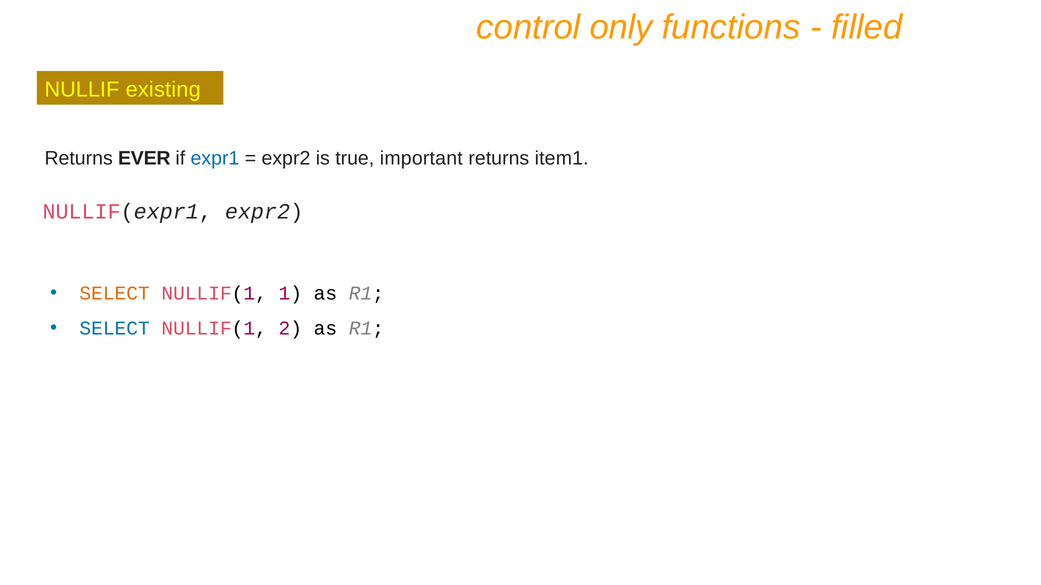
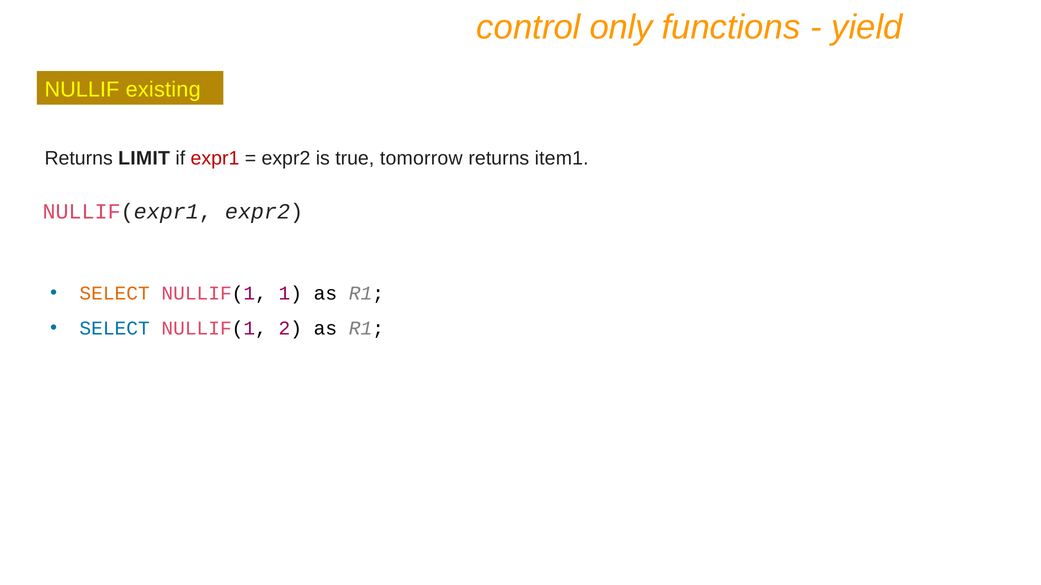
filled: filled -> yield (867, 27)
EVER: EVER -> LIMIT (144, 159)
expr1 colour: blue -> red (215, 159)
important: important -> tomorrow (421, 159)
